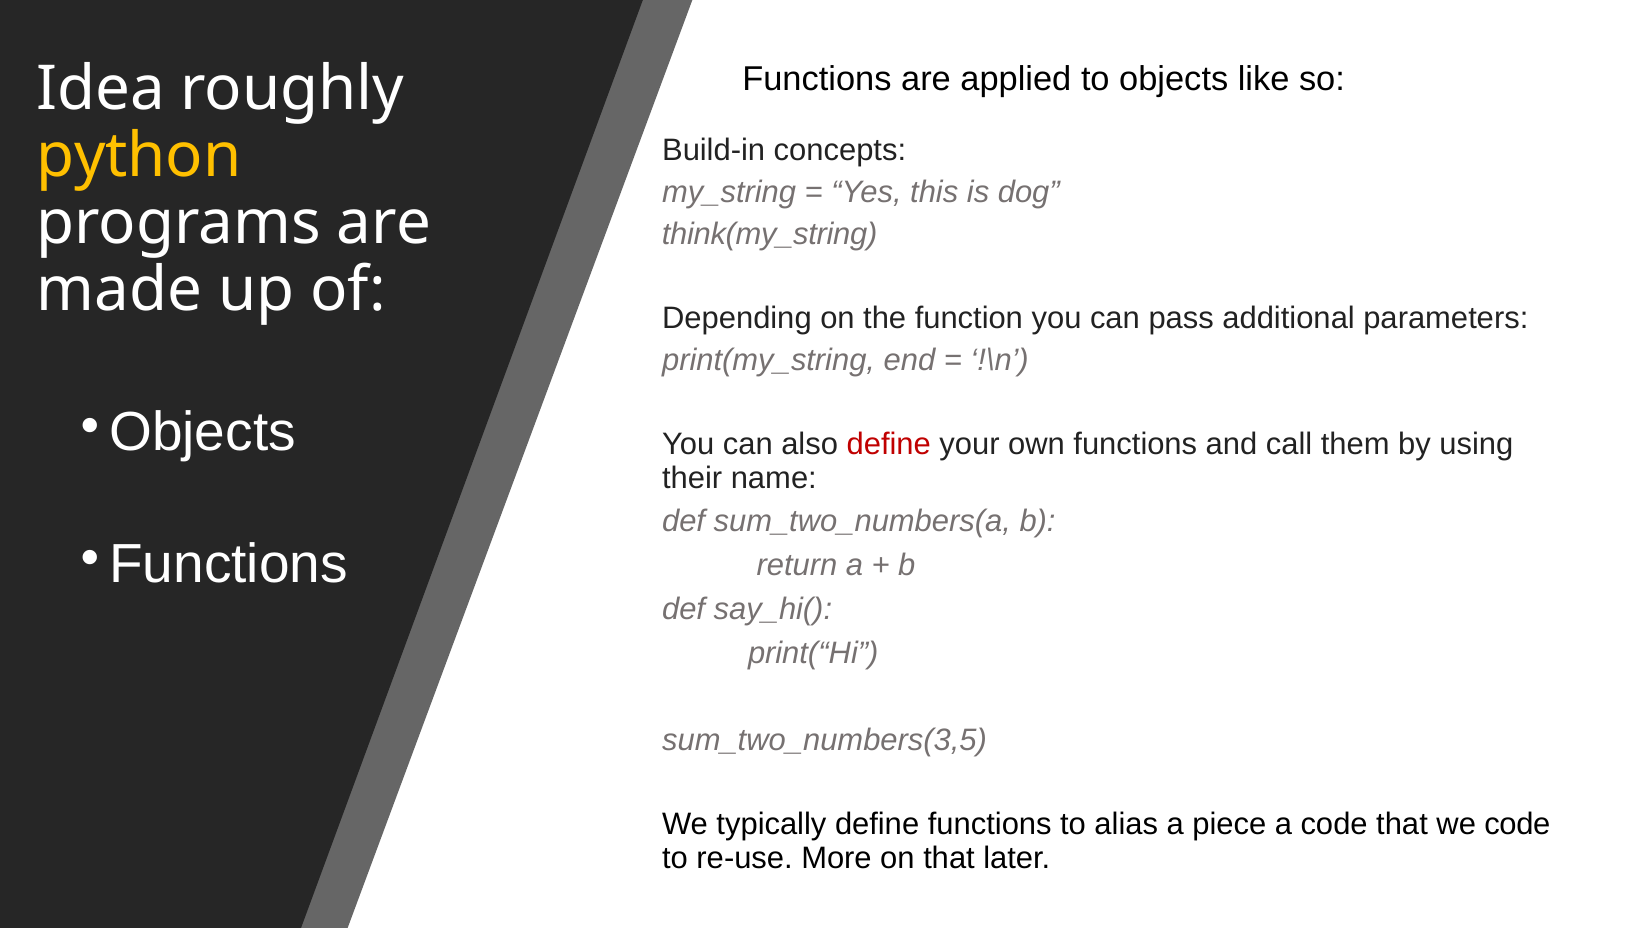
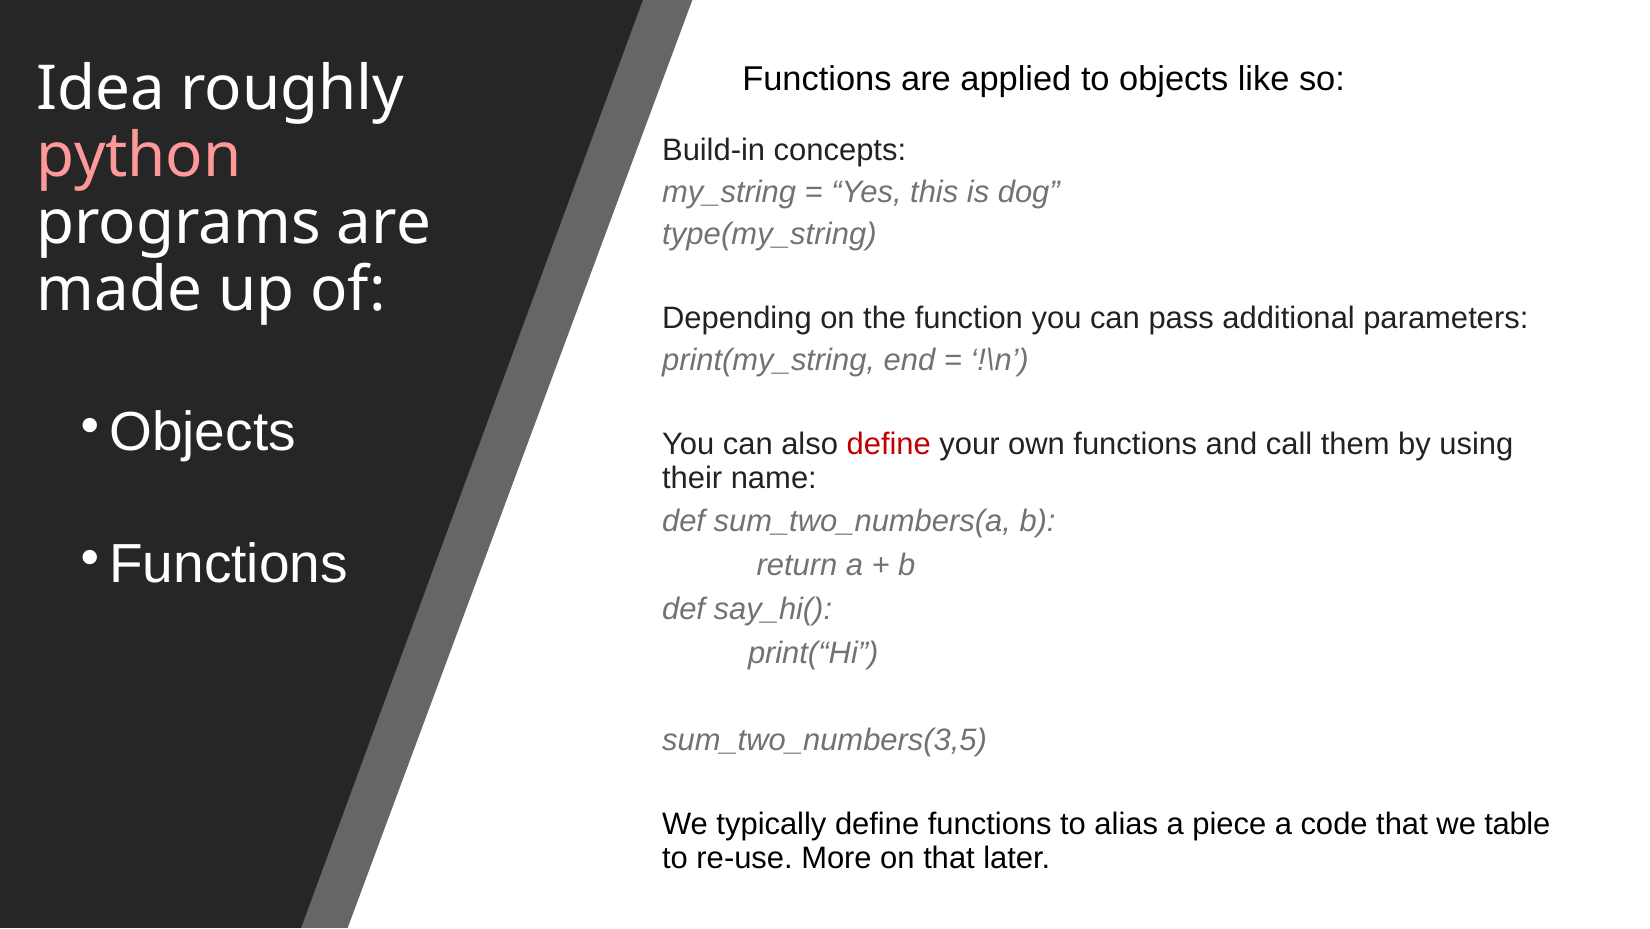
python colour: yellow -> pink (139, 156)
think(my_string: think(my_string -> type(my_string (769, 234)
we code: code -> table (1517, 824)
